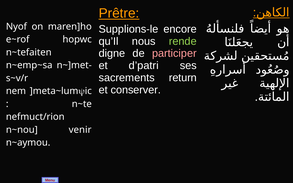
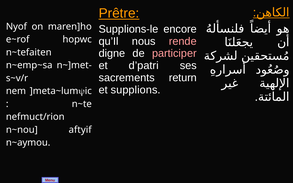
rende colour: light green -> pink (183, 41)
conserver: conserver -> supplions (136, 90)
venir: venir -> aftyif (80, 130)
